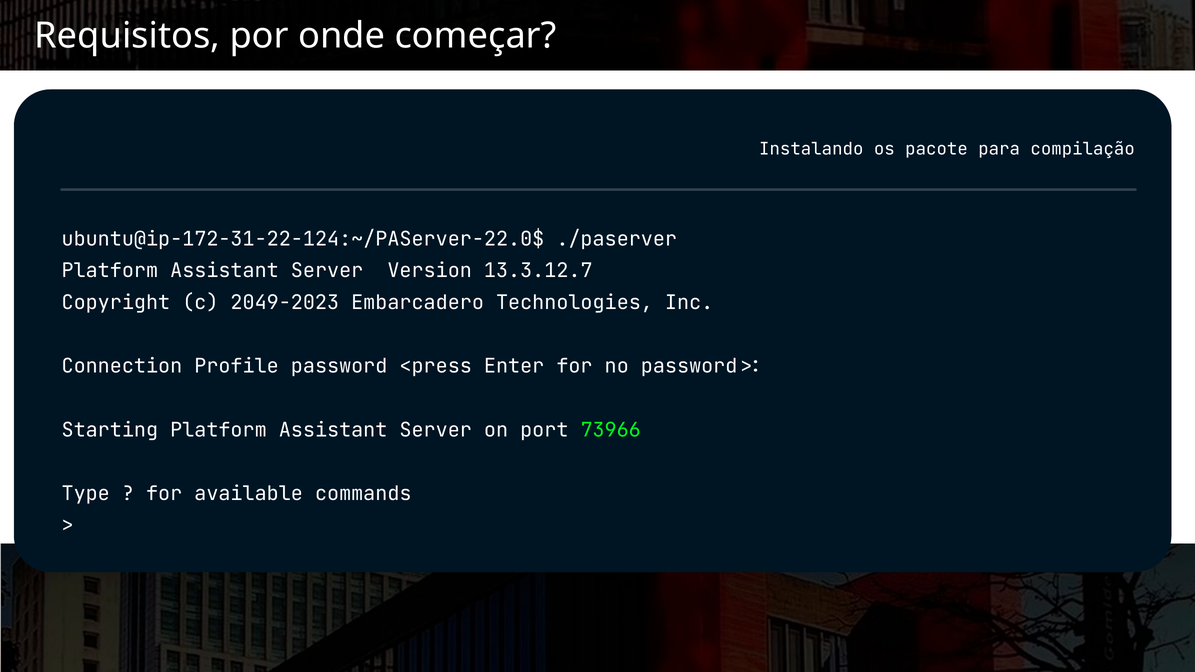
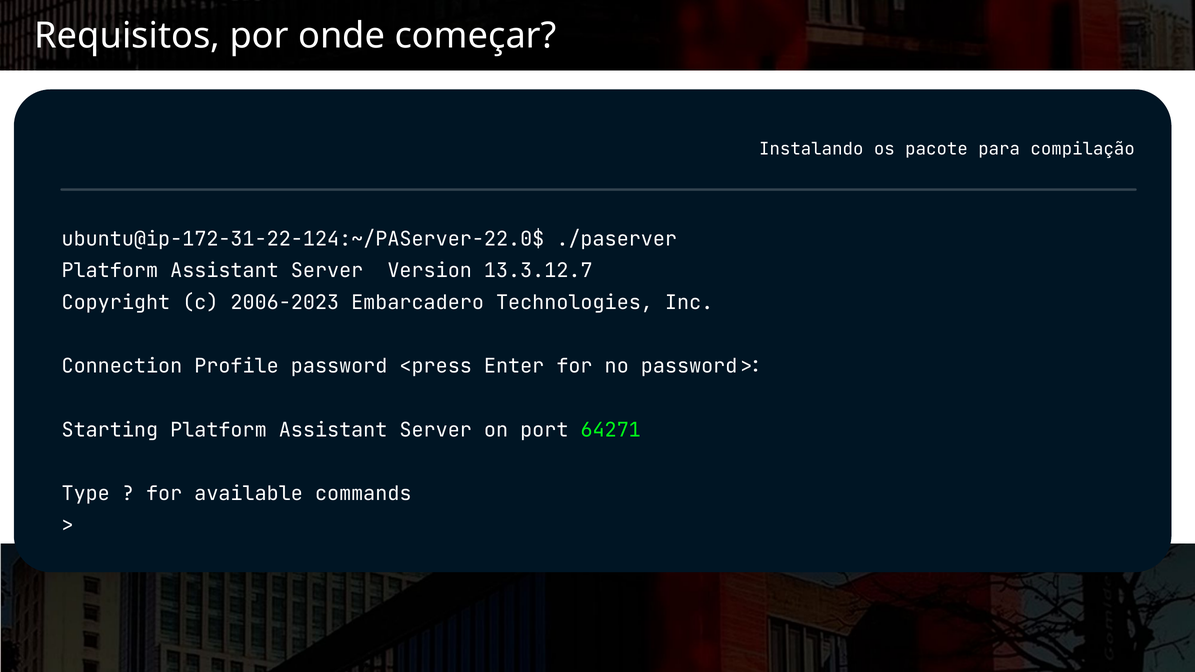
2049-2023: 2049-2023 -> 2006-2023 (285, 303)
73966: 73966 -> 64271 (611, 430)
